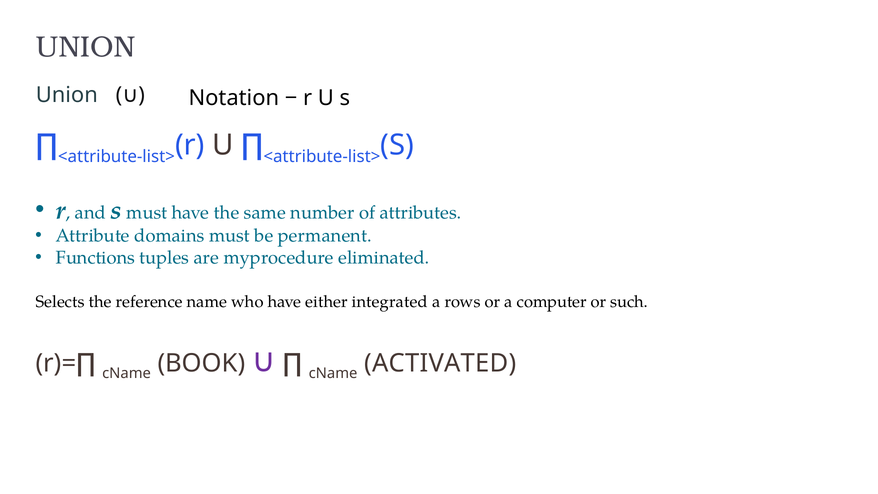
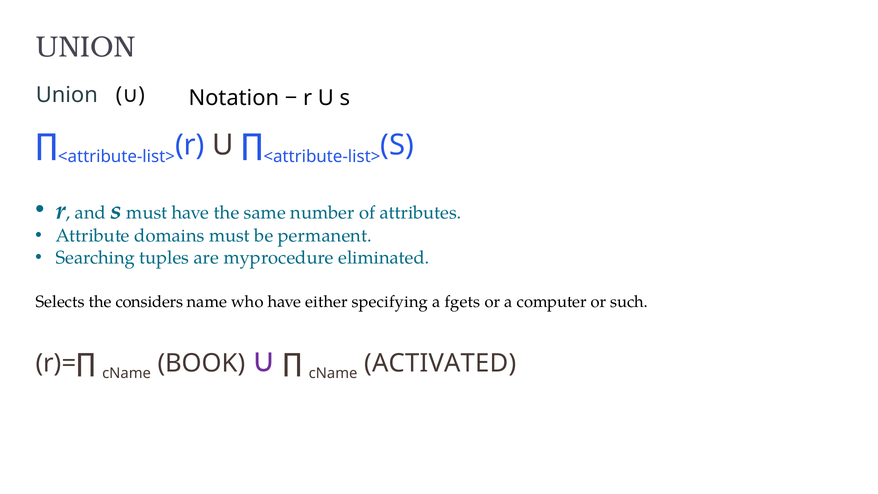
Functions: Functions -> Searching (95, 258)
reference: reference -> considers (149, 302)
integrated: integrated -> specifying (390, 302)
rows: rows -> fgets (463, 302)
